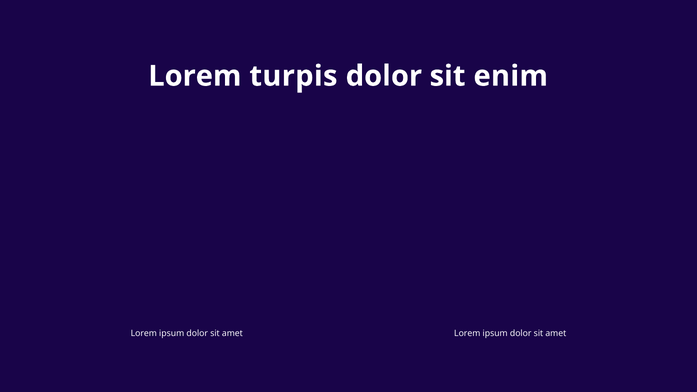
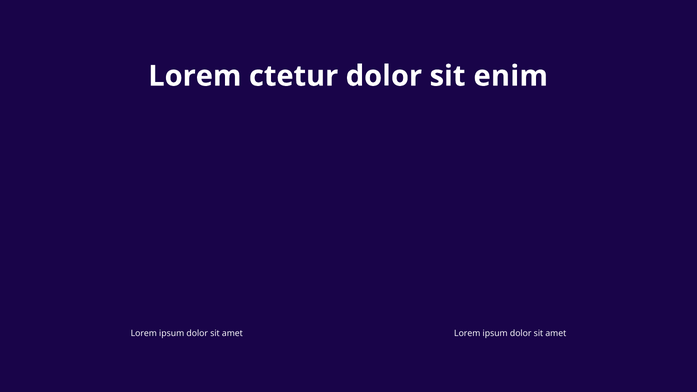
turpis: turpis -> ctetur (294, 76)
